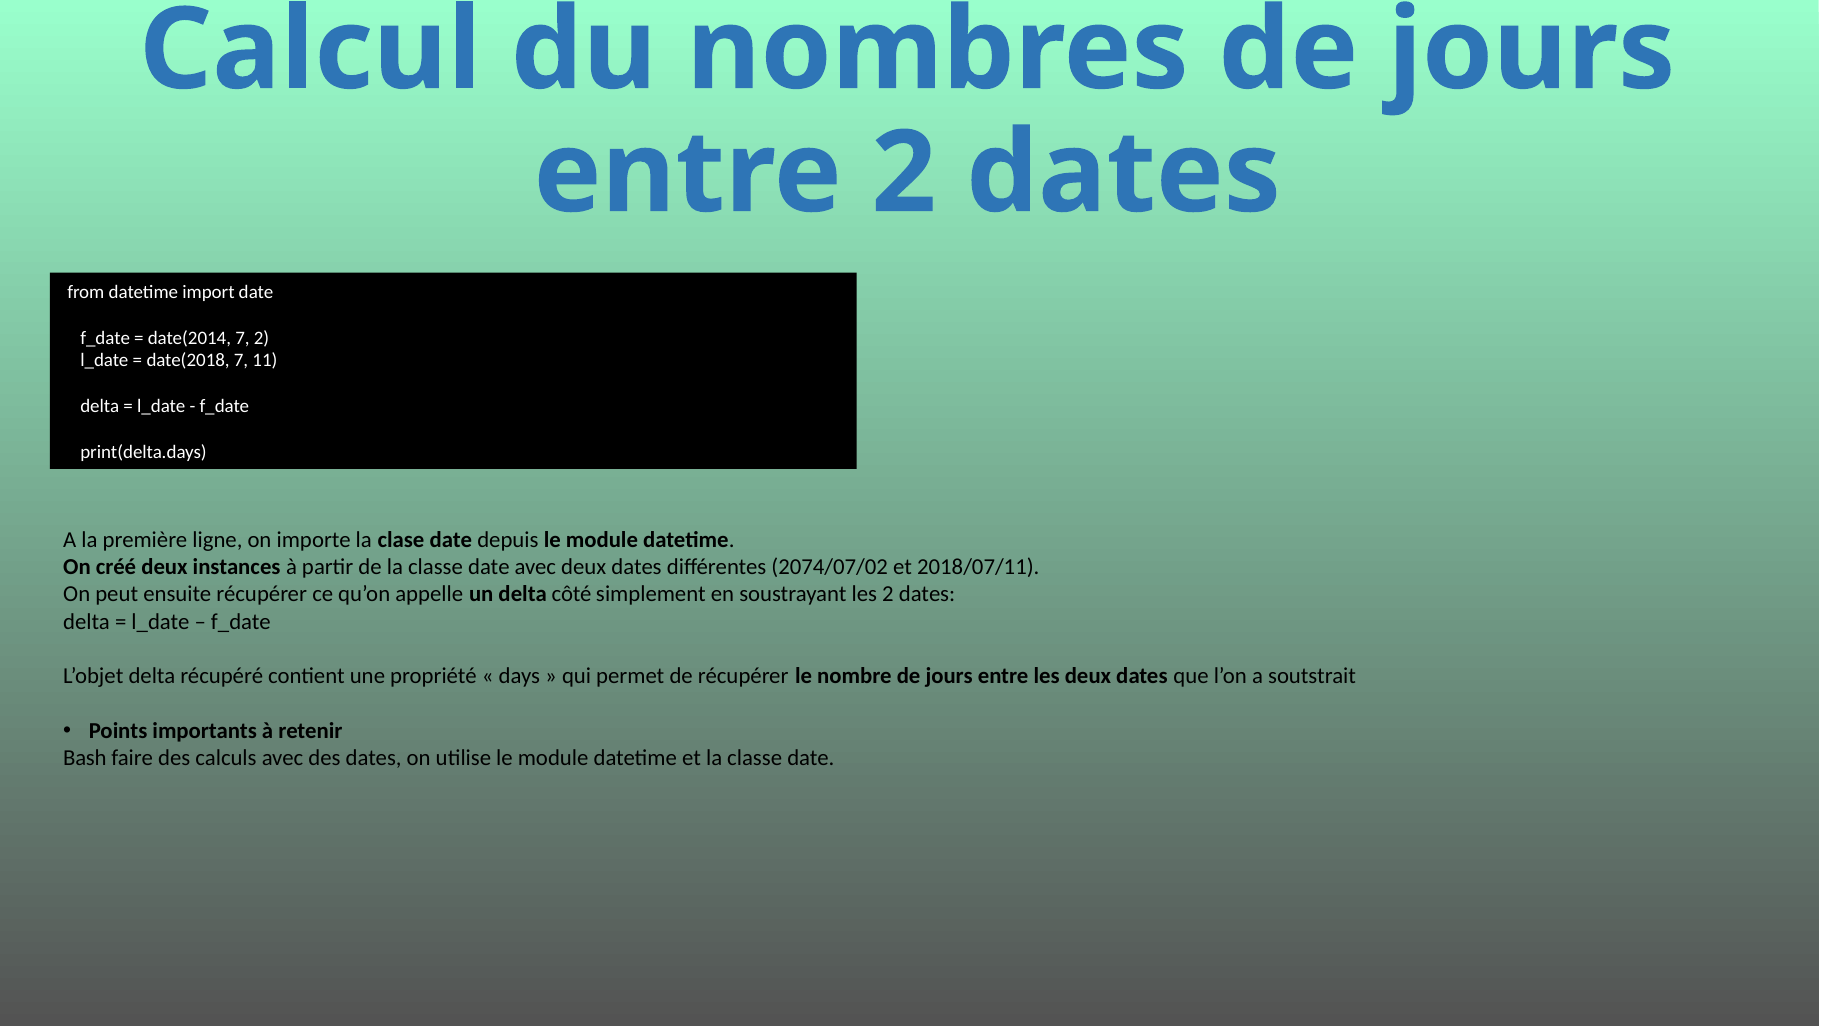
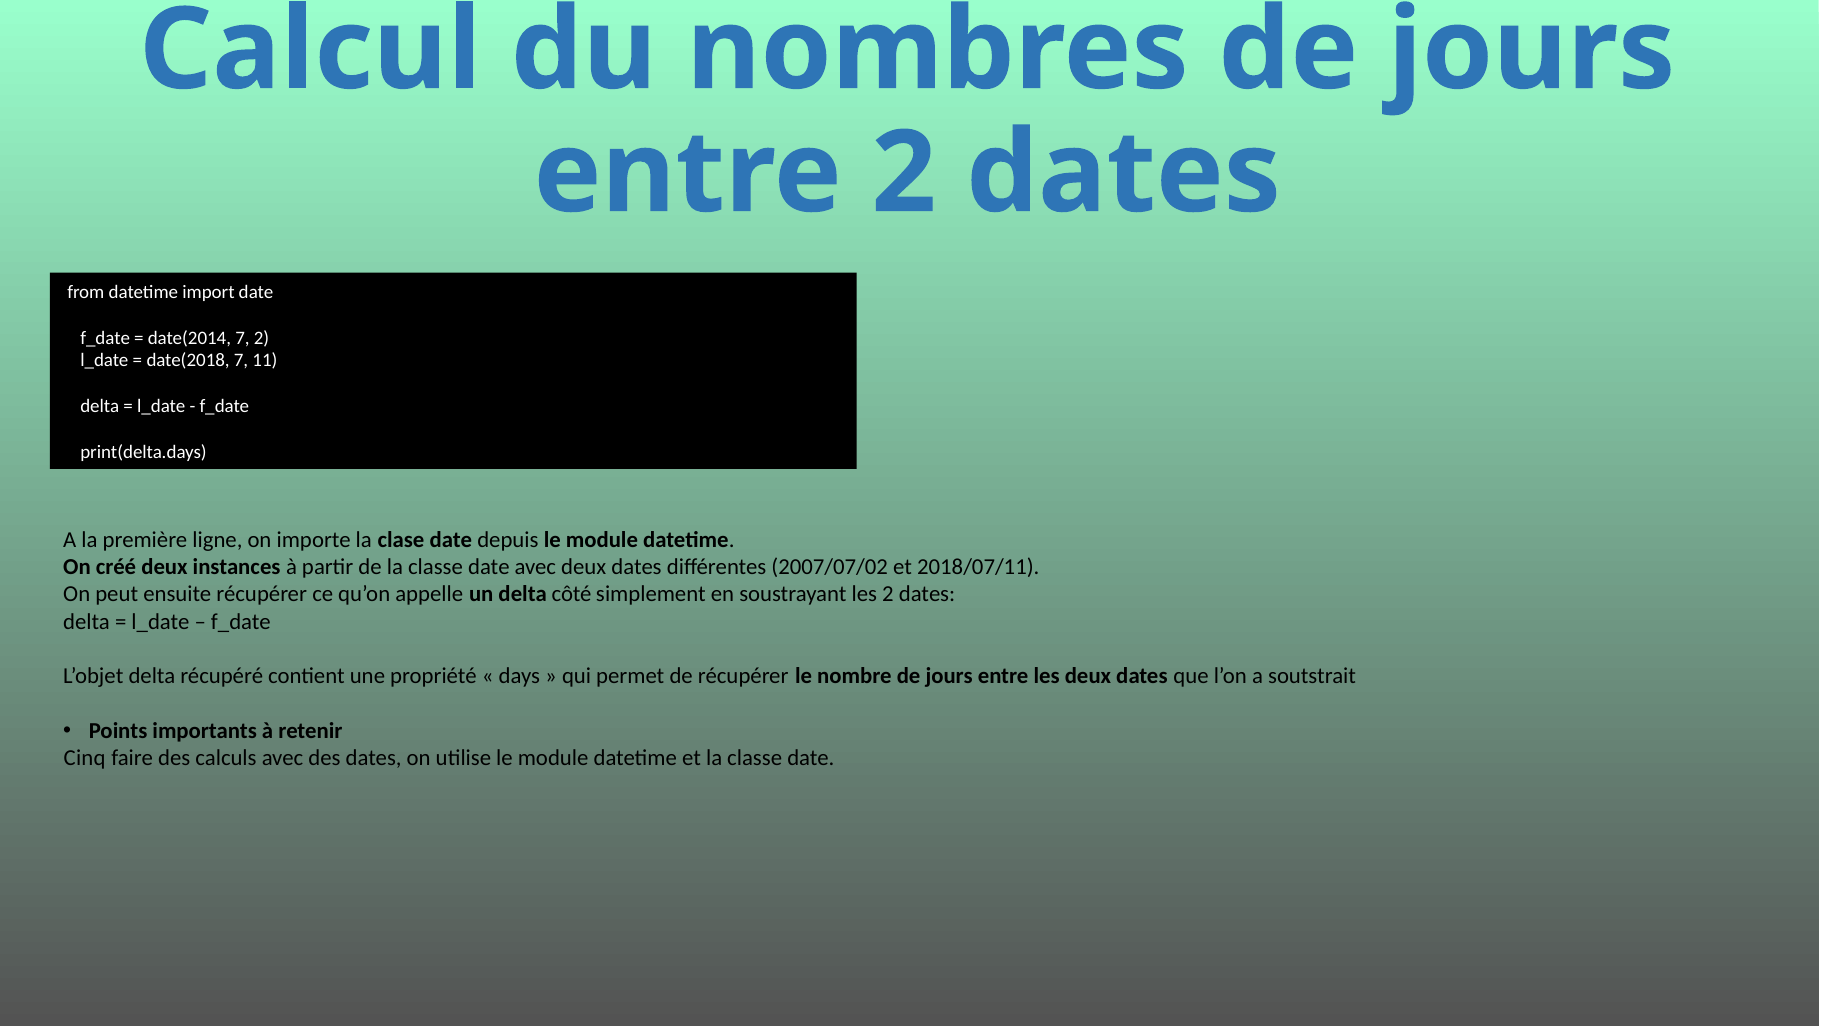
2074/07/02: 2074/07/02 -> 2007/07/02 (830, 567)
Bash: Bash -> Cinq (85, 758)
